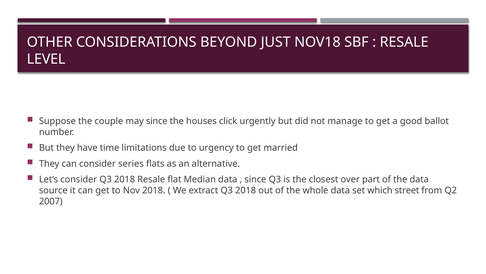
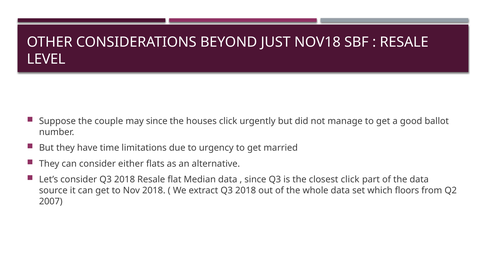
series: series -> either (131, 163)
closest over: over -> click (350, 179)
street: street -> floors (407, 190)
